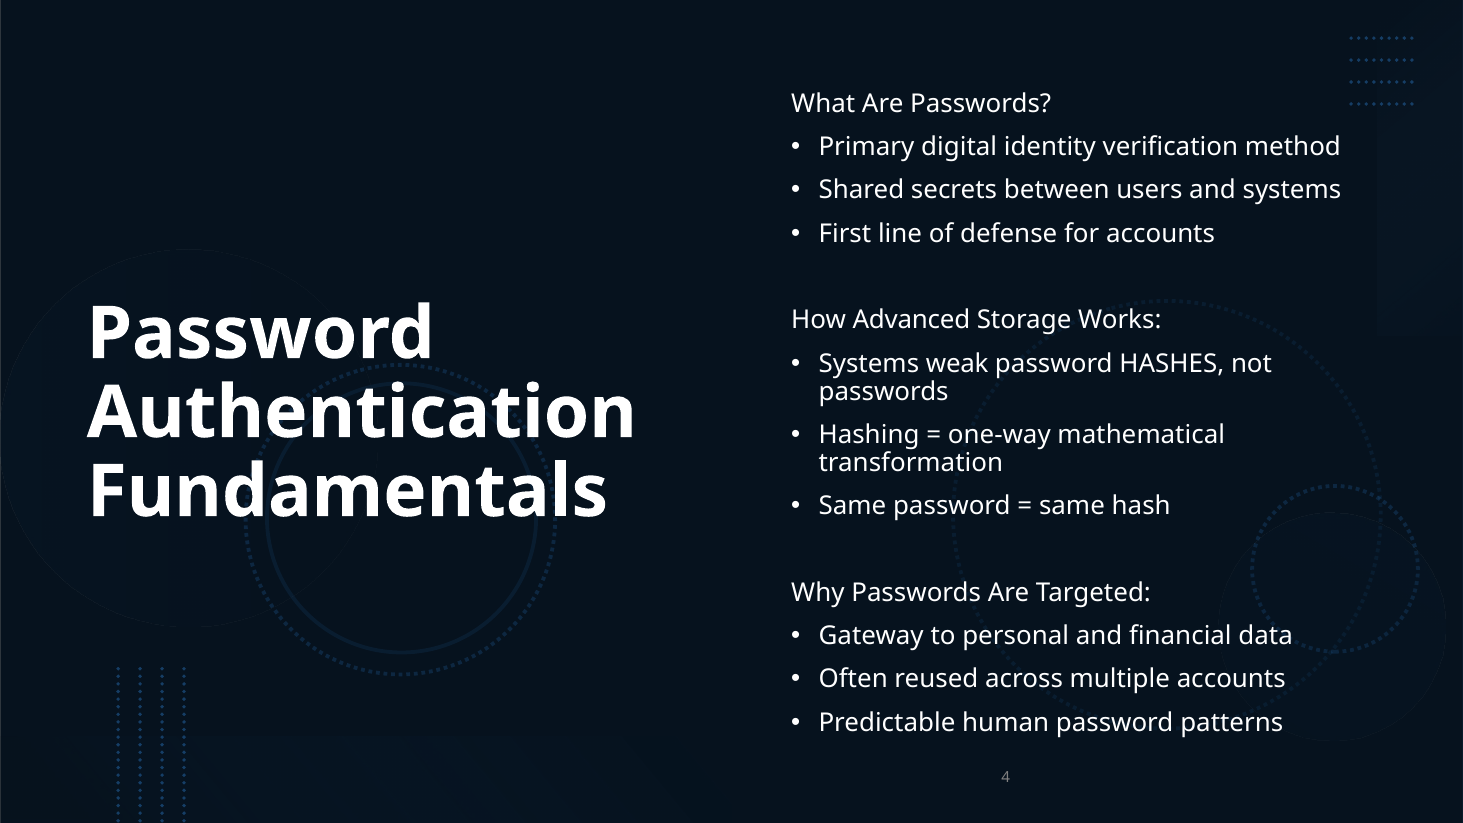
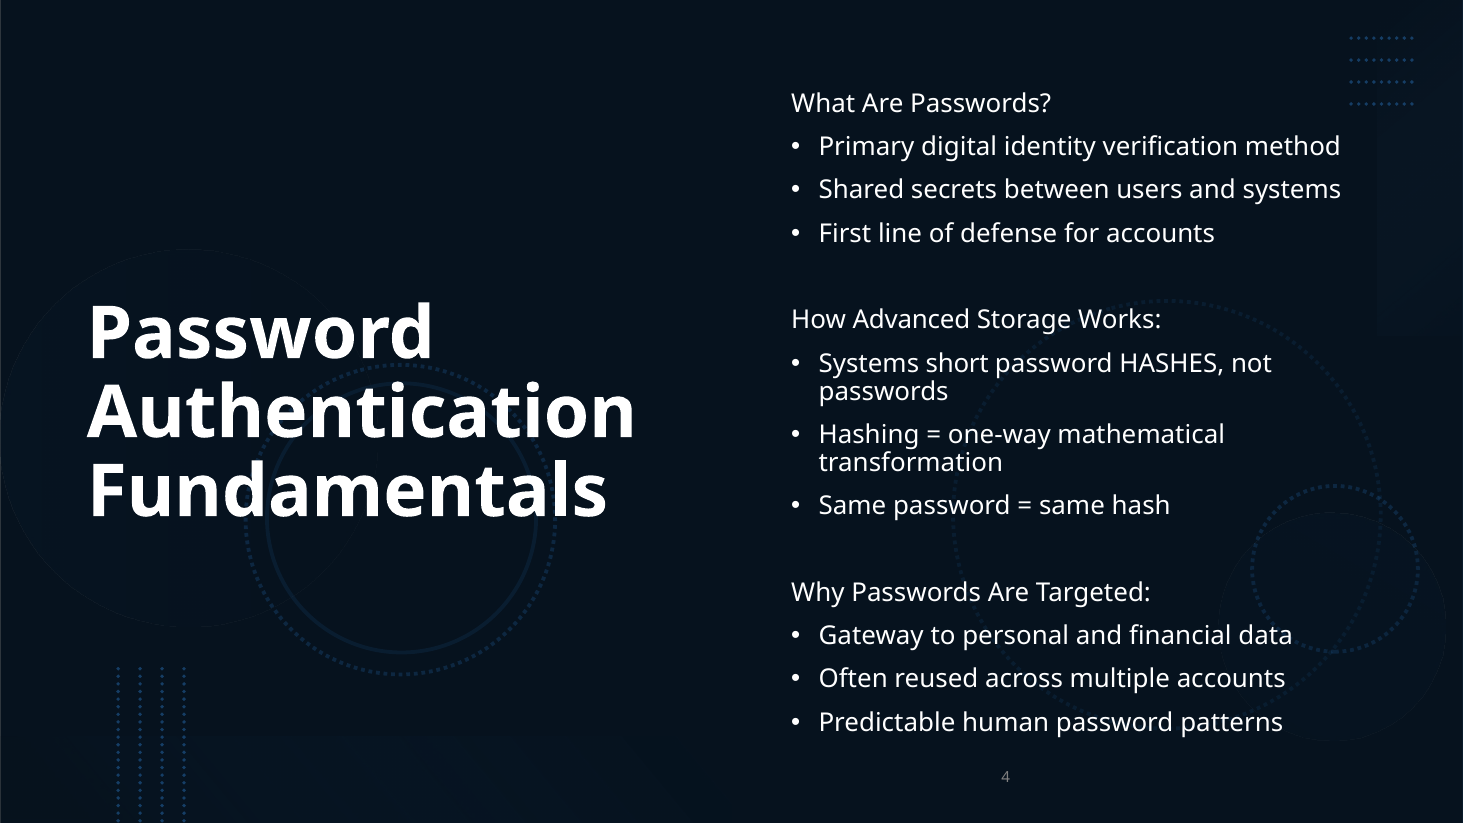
weak: weak -> short (957, 363)
